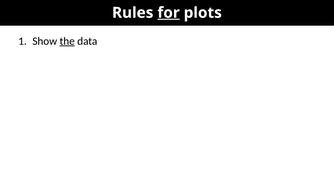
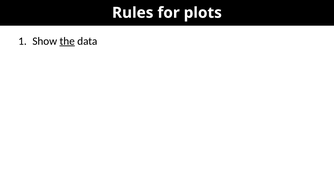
for underline: present -> none (169, 13)
